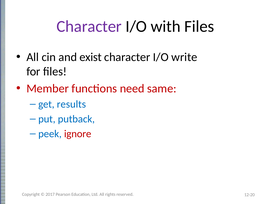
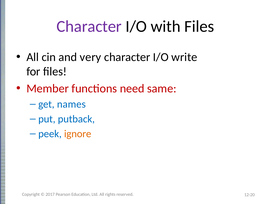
exist: exist -> very (90, 57)
results: results -> names (71, 104)
ignore colour: red -> orange (78, 133)
